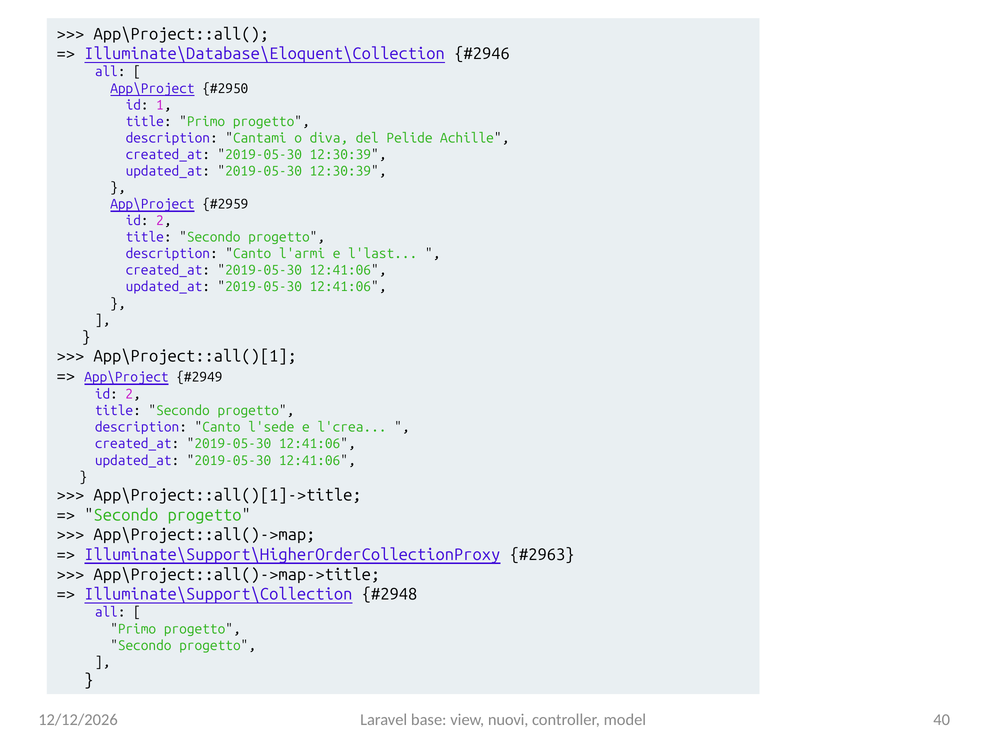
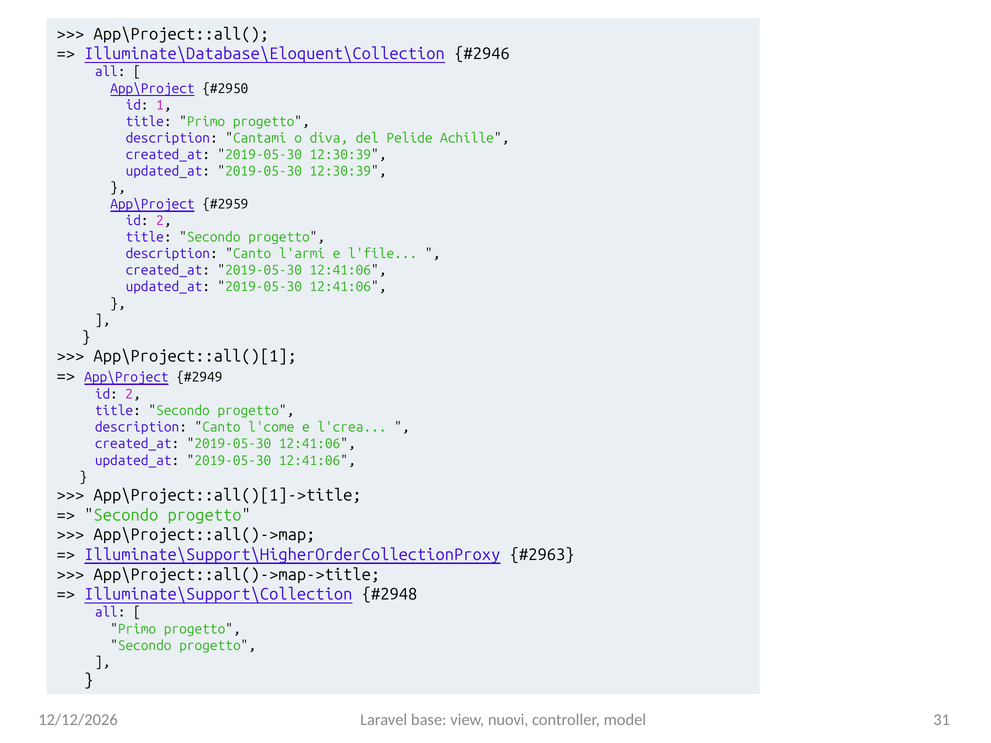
l'last: l'last -> l'file (383, 254)
l'sede: l'sede -> l'come (271, 428)
40: 40 -> 31 (942, 720)
